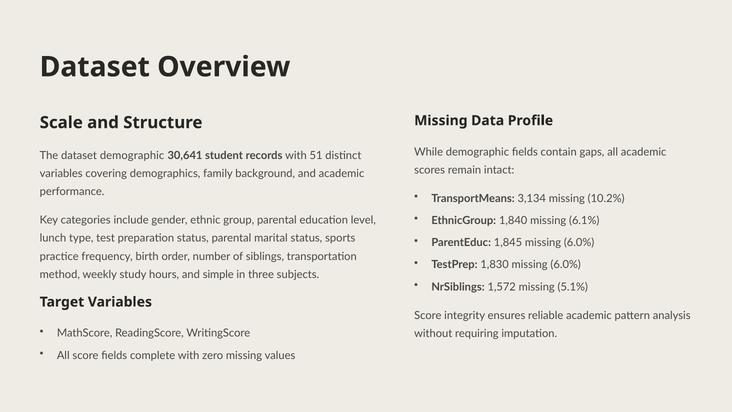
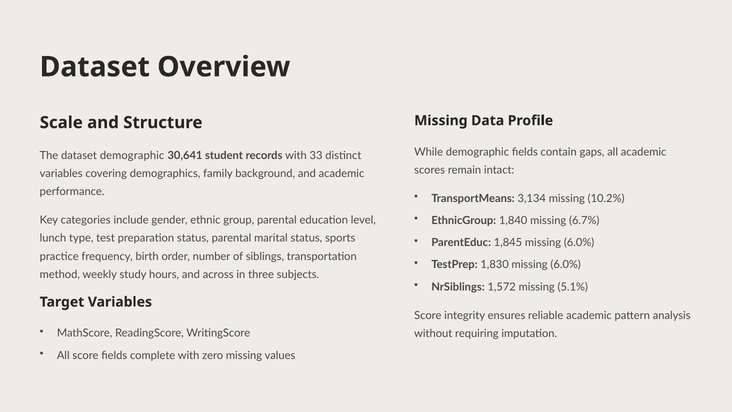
51: 51 -> 33 (316, 155)
6.1%: 6.1% -> 6.7% (584, 220)
simple: simple -> across (218, 274)
